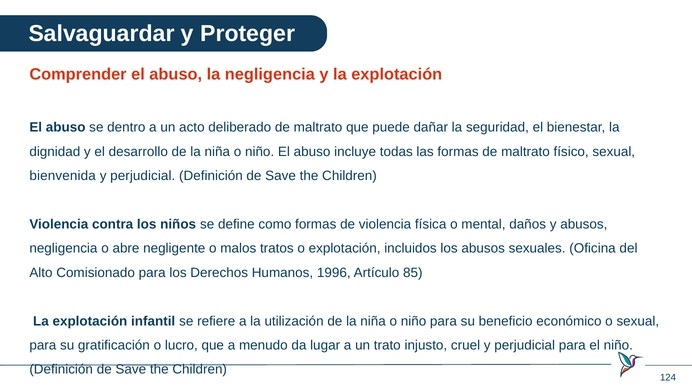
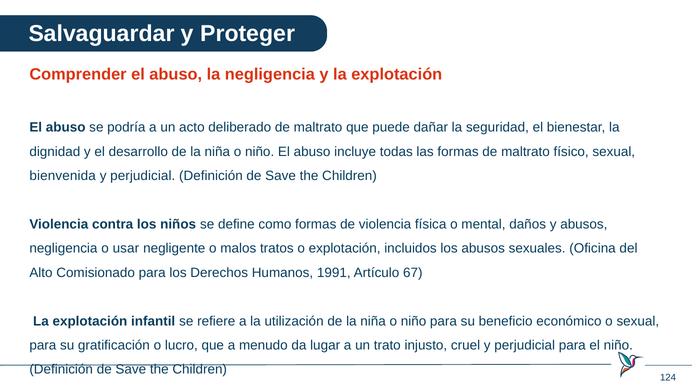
dentro: dentro -> podría (126, 128)
abre: abre -> usar (126, 249)
1996: 1996 -> 1991 (334, 273)
85: 85 -> 67 (413, 273)
